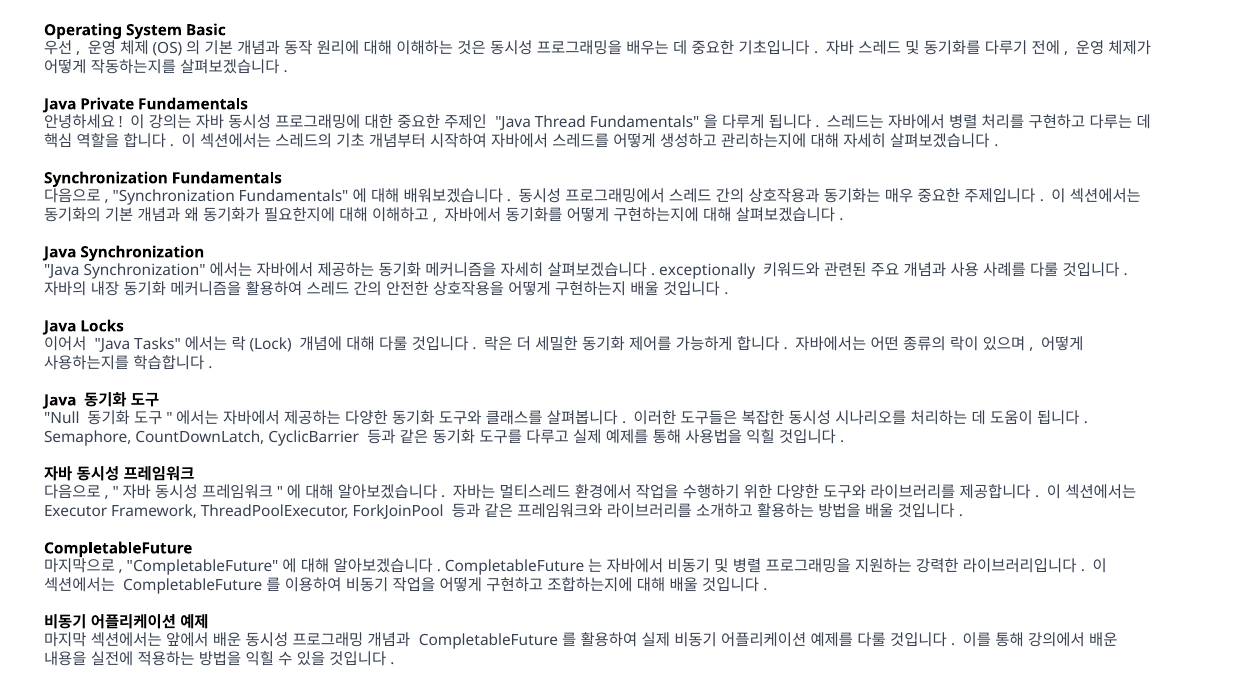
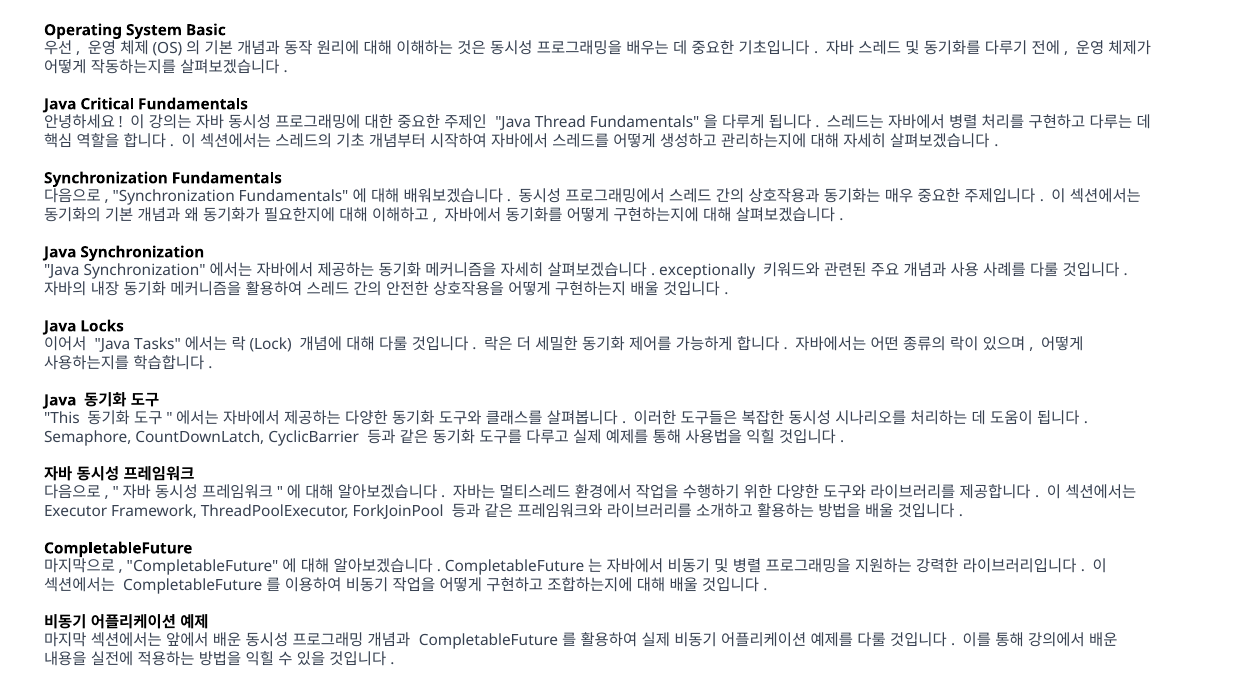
Private: Private -> Critical (107, 104)
Null: Null -> This (62, 419)
